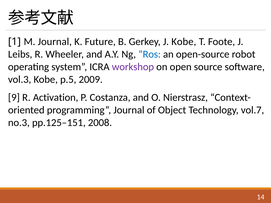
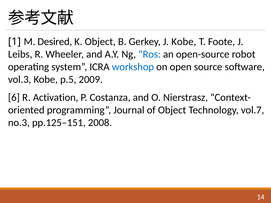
M Journal: Journal -> Desired (55, 42)
K Future: Future -> Object (100, 42)
workshop colour: purple -> blue (133, 67)
9: 9 -> 6 (14, 97)
